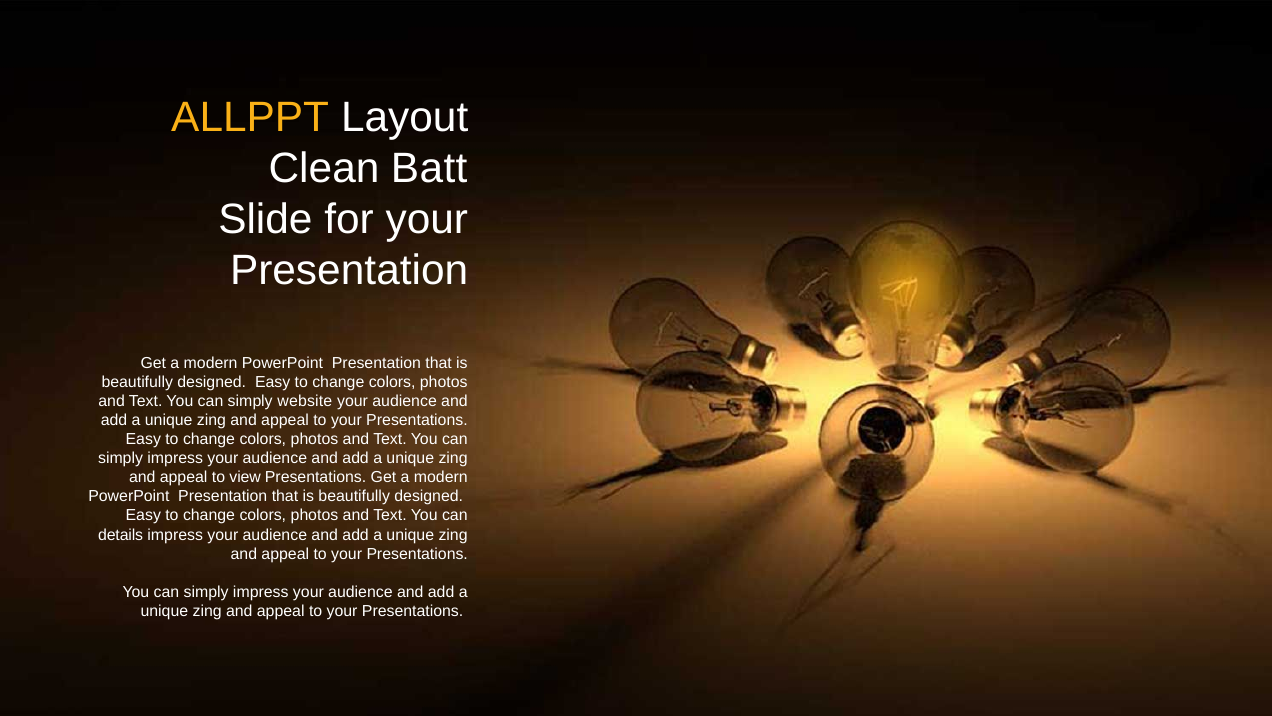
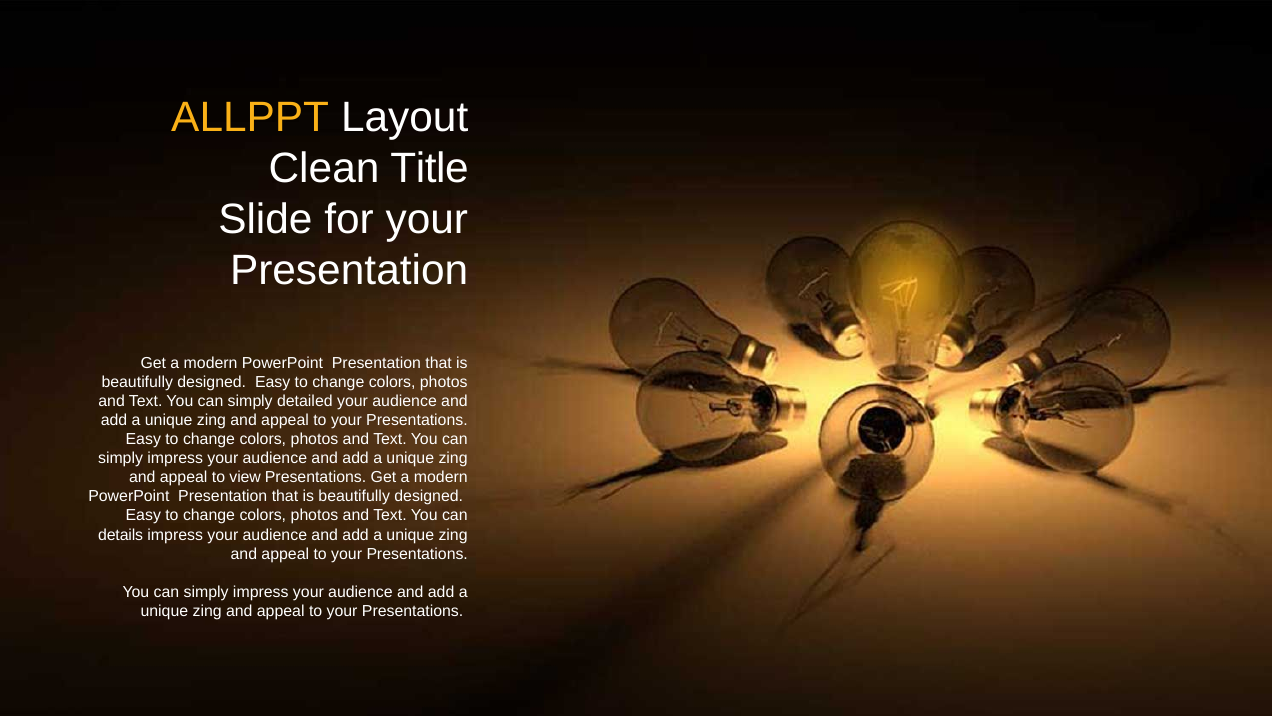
Batt: Batt -> Title (430, 168)
website: website -> detailed (305, 401)
